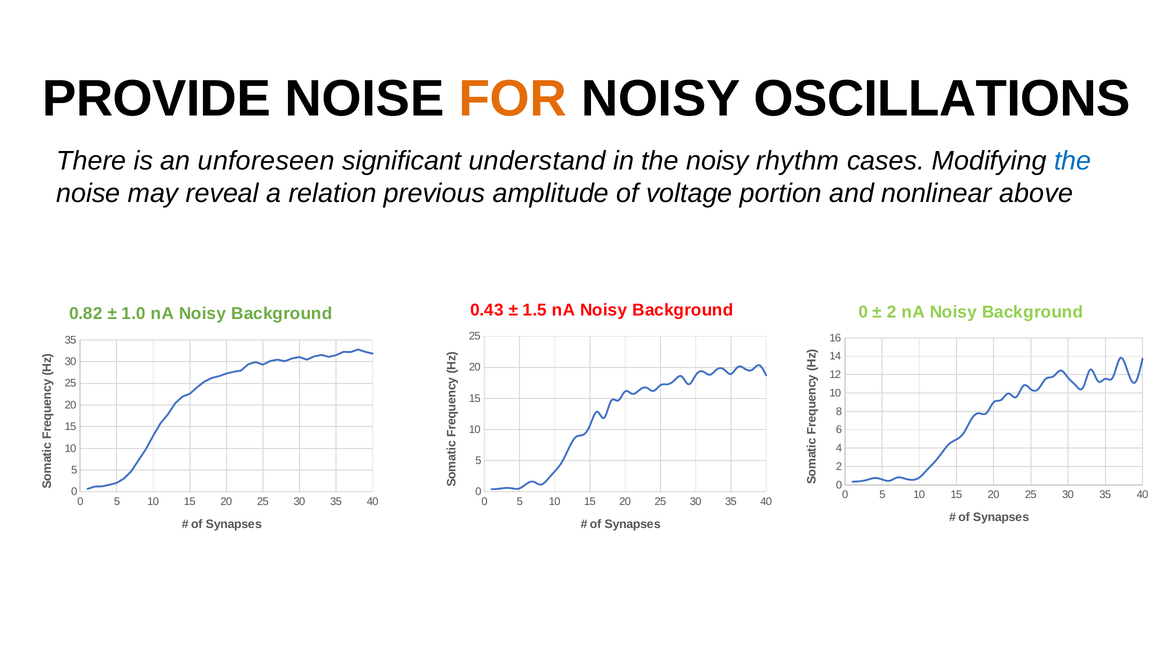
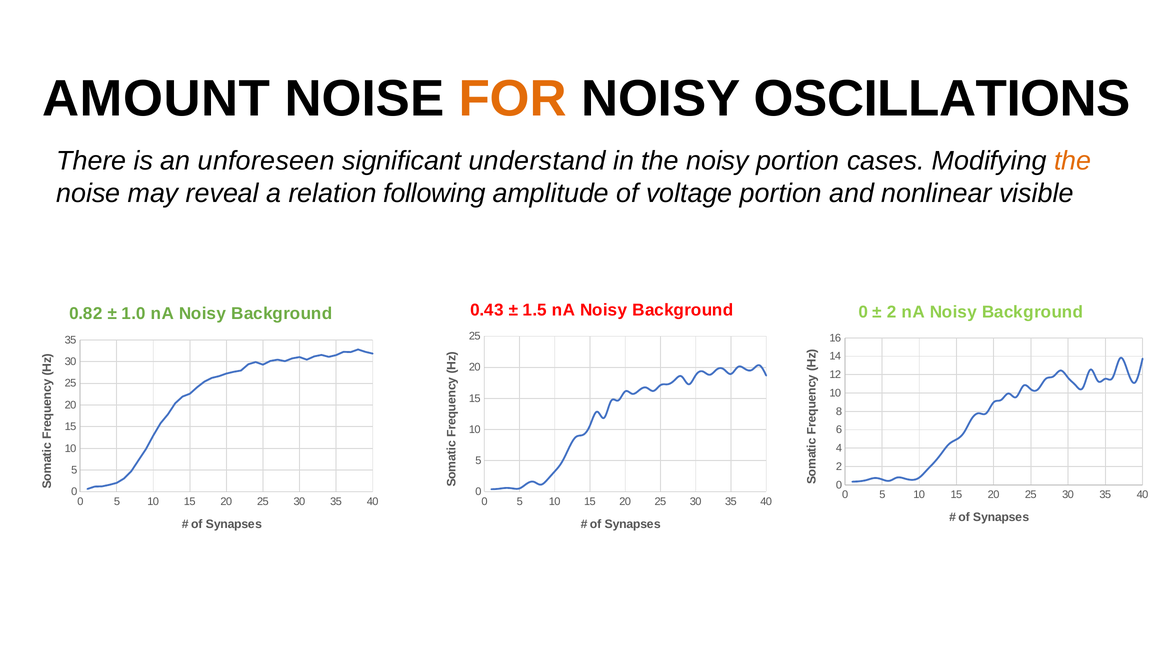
PROVIDE: PROVIDE -> AMOUNT (156, 99)
noisy rhythm: rhythm -> portion (798, 161)
the colour: blue -> orange (1073, 161)
previous: previous -> following (435, 193)
above: above -> visible (1036, 193)
